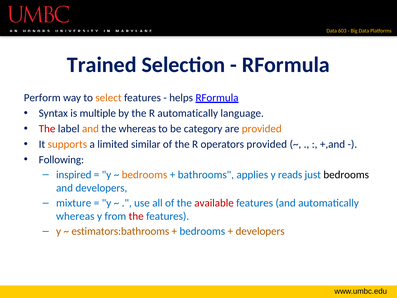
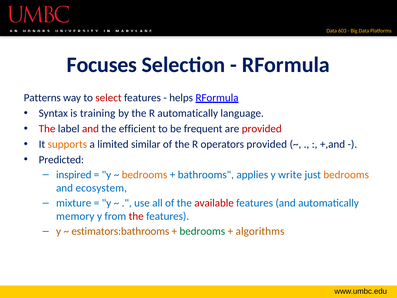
Trained: Trained -> Focuses (102, 65)
Perform: Perform -> Patterns (42, 98)
select colour: orange -> red (109, 98)
multiple: multiple -> training (98, 113)
and colour: orange -> red (90, 129)
the whereas: whereas -> efficient (137, 129)
category: category -> frequent (203, 129)
provided colour: orange -> red (262, 129)
Following: Following -> Predicted (61, 160)
reads: reads -> write (290, 175)
bedrooms colour: black -> orange (346, 175)
and developers: developers -> ecosystem (101, 188)
whereas: whereas -> memory (75, 216)
bedrooms colour: blue -> green (202, 231)
developers: developers -> algorithms (260, 231)
